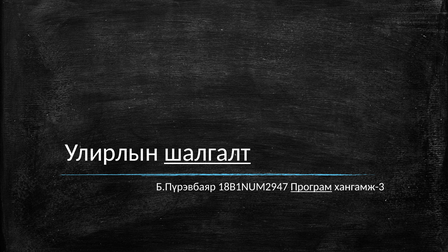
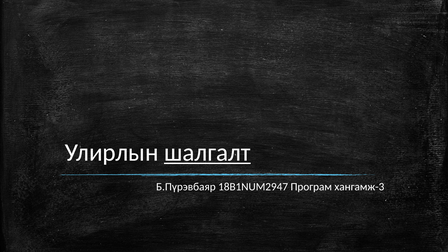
Програм underline: present -> none (311, 187)
